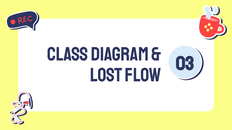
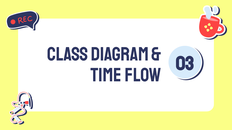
Lost: Lost -> Time (106, 75)
